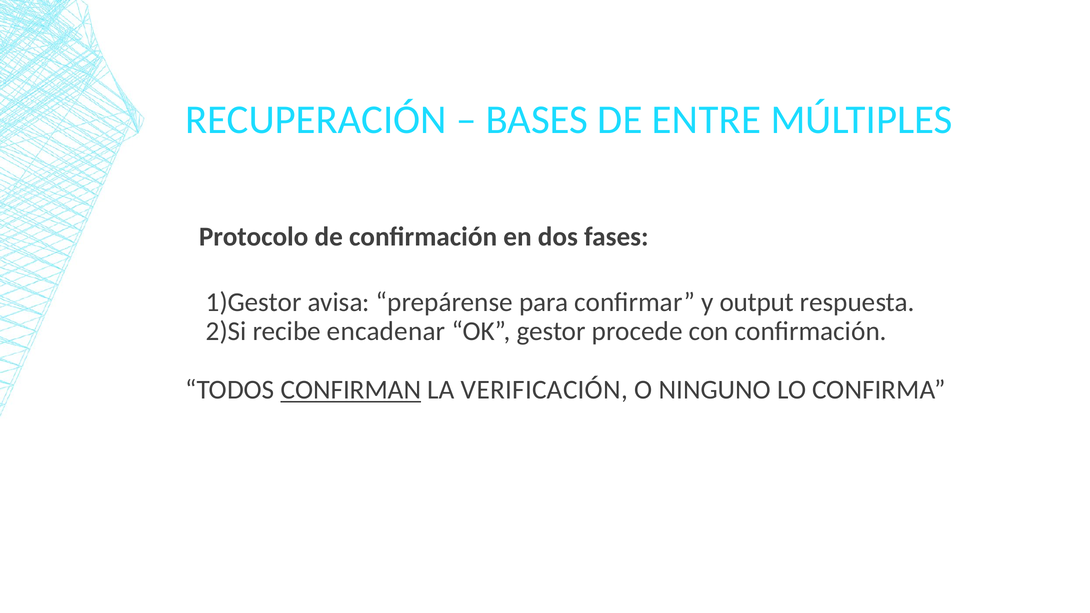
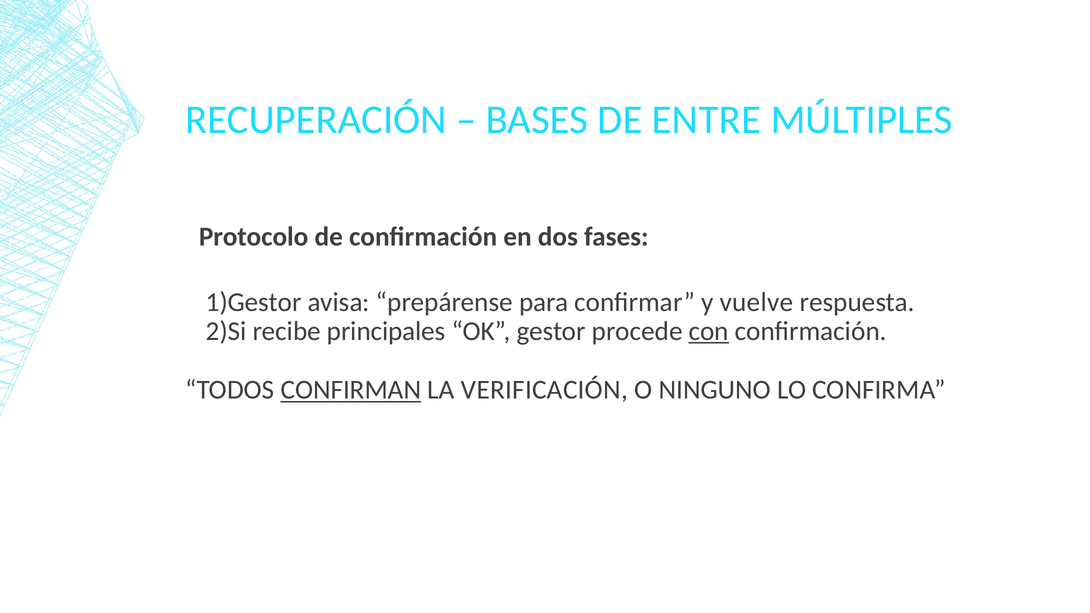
output: output -> vuelve (757, 302)
encadenar: encadenar -> principales (386, 331)
con underline: none -> present (709, 331)
